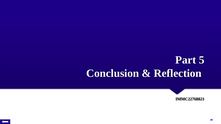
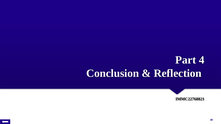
5: 5 -> 4 (202, 60)
